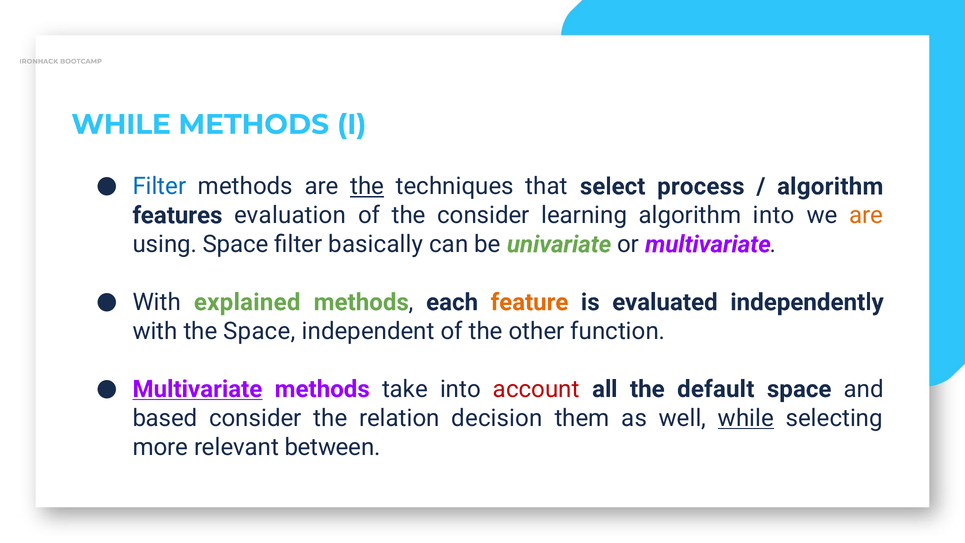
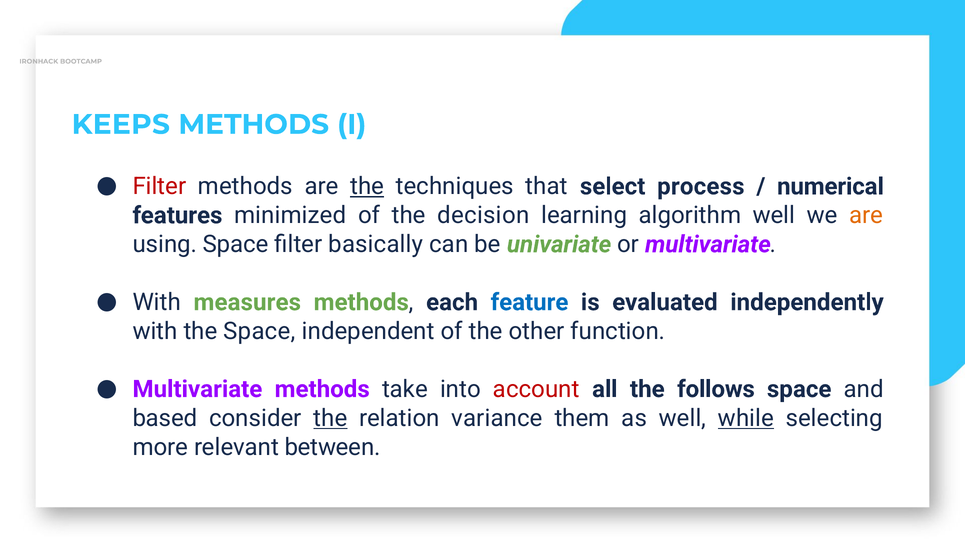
WHILE: WHILE -> KEEPS (121, 124)
Filter colour: blue -> red (159, 186)
algorithm: algorithm -> numerical (830, 186)
evaluation: evaluation -> minimized (290, 215)
the consider: consider -> decision (483, 215)
algorithm into: into -> well (774, 215)
explained: explained -> measures (247, 302)
feature colour: orange -> blue (529, 302)
Multivariate underline: present -> none (197, 389)
default: default -> follows (716, 389)
the underline: none -> present (330, 418)
decision: decision -> variance (497, 418)
